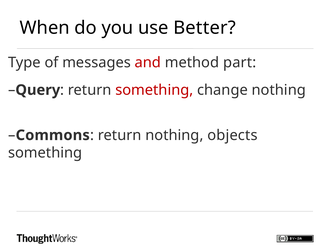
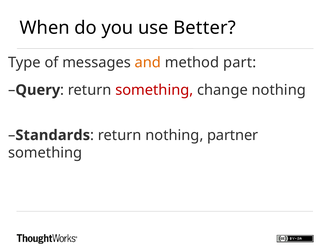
and colour: red -> orange (148, 62)
Commons: Commons -> Standards (53, 135)
objects: objects -> partner (233, 135)
